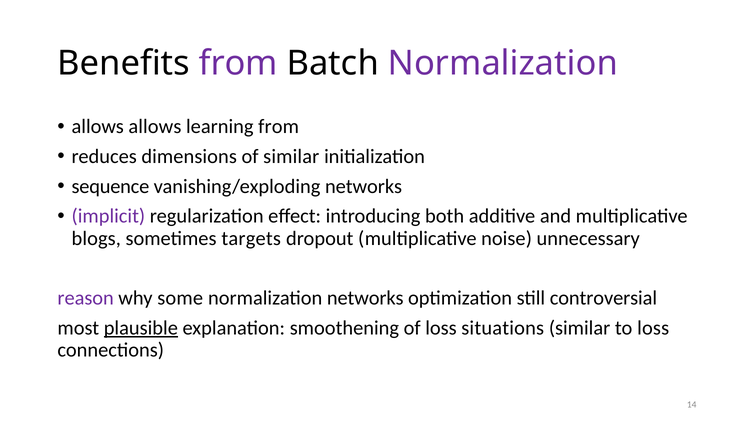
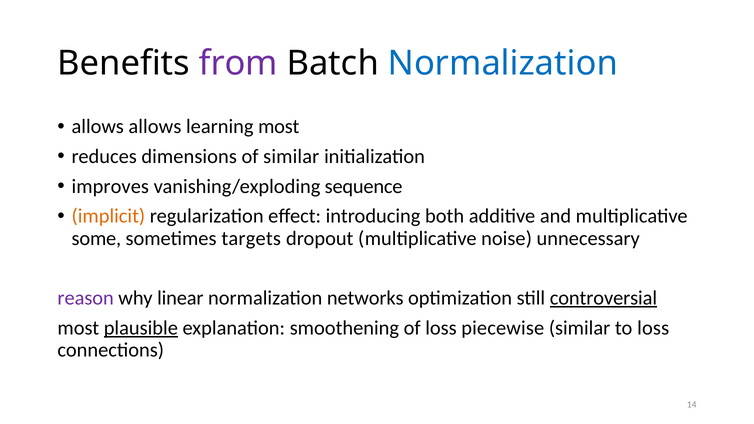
Normalization colour: purple -> blue (503, 63)
learning from: from -> most (279, 127)
sequence: sequence -> improves (110, 186)
vanishing/exploding networks: networks -> sequence (364, 186)
implicit colour: purple -> orange (108, 216)
blogs: blogs -> some (96, 238)
some: some -> linear (180, 298)
controversial underline: none -> present (603, 298)
situations: situations -> piecewise (503, 328)
